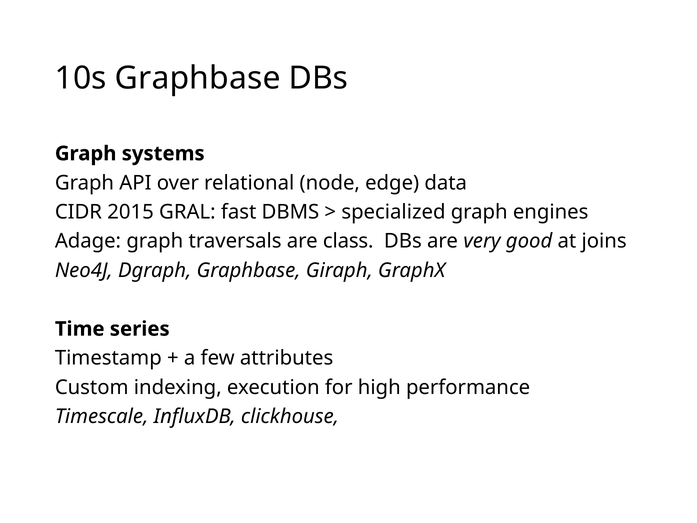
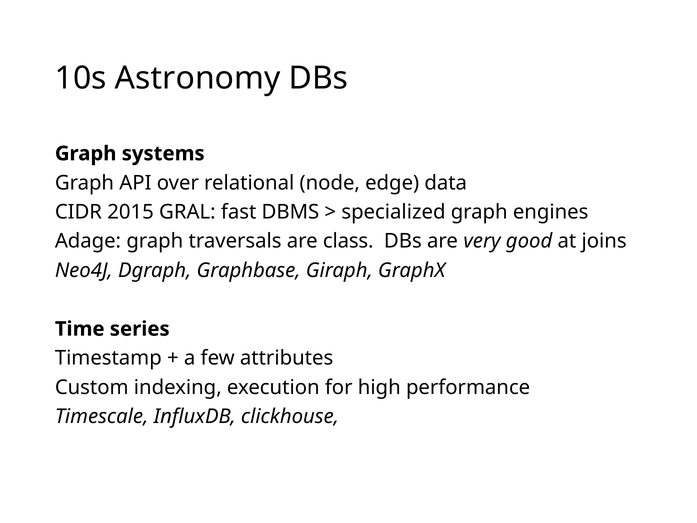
10s Graphbase: Graphbase -> Astronomy (198, 78)
